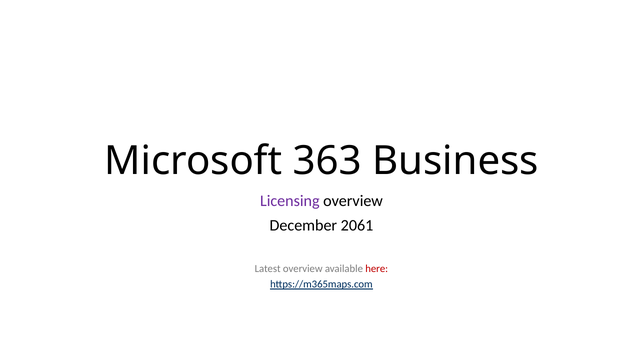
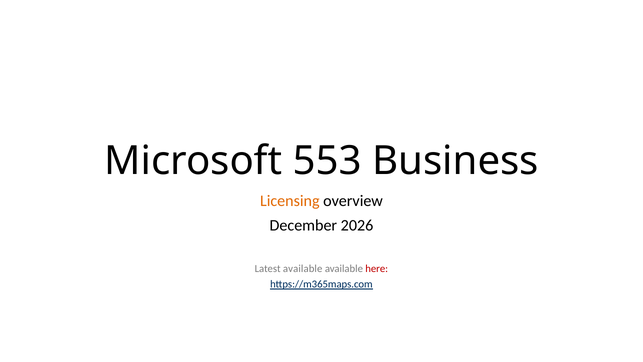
363: 363 -> 553 (327, 161)
Licensing colour: purple -> orange (290, 201)
2061: 2061 -> 2026 (357, 225)
Latest overview: overview -> available (303, 268)
